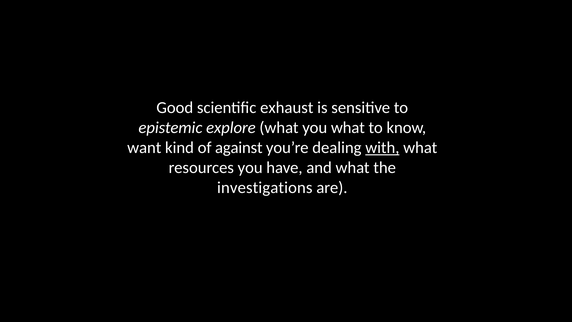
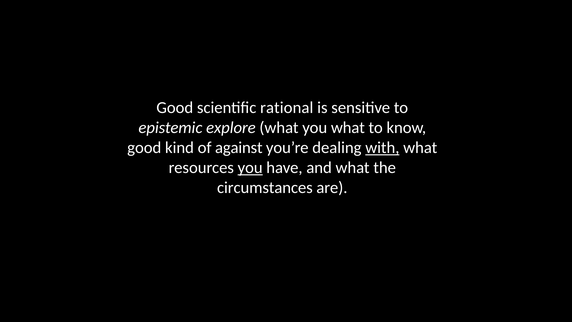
exhaust: exhaust -> rational (287, 107)
want: want -> good (144, 147)
you underline: none -> present (250, 168)
investigations: investigations -> circumstances (265, 188)
